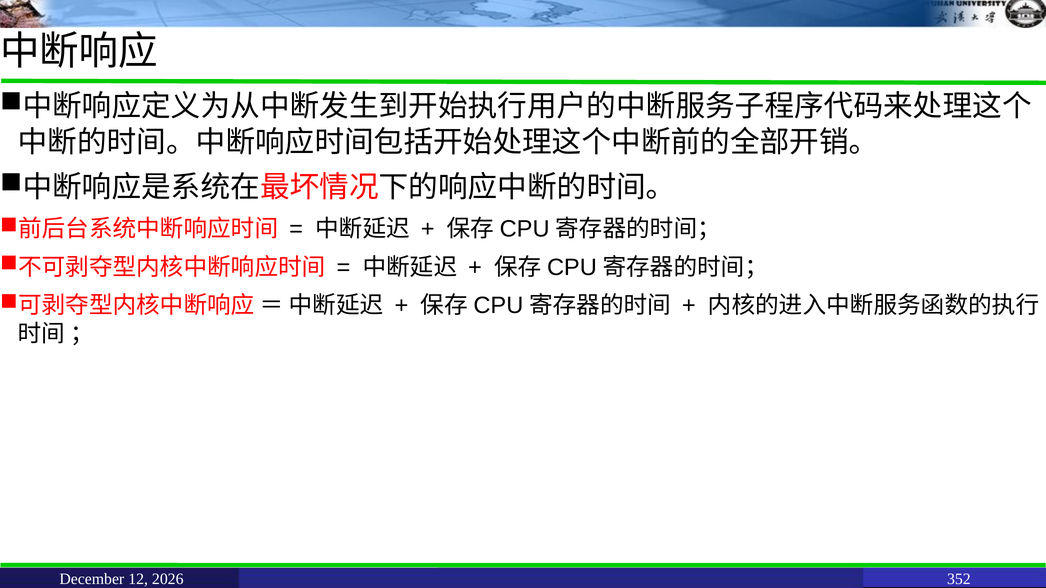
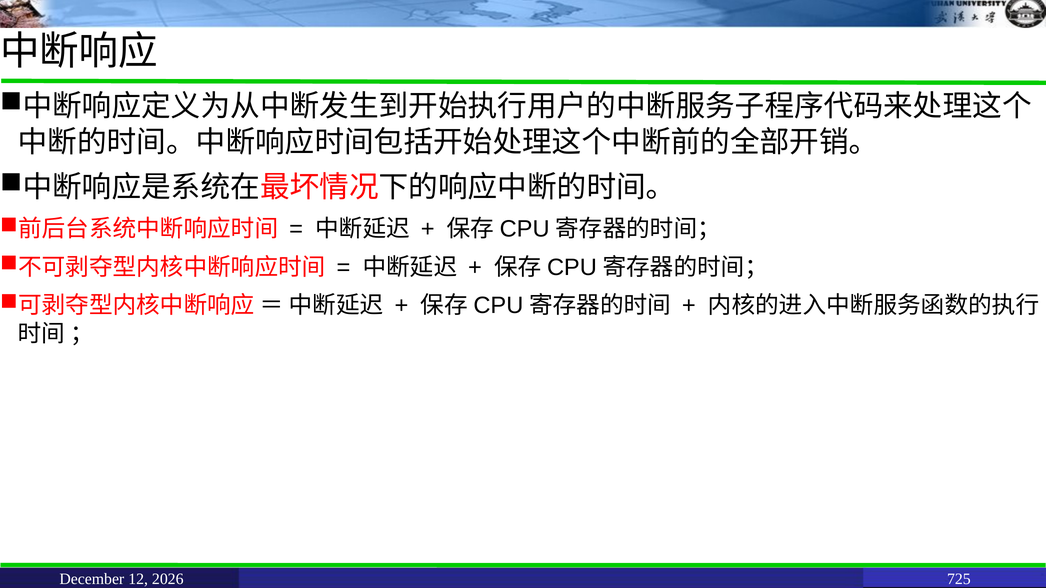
352: 352 -> 725 (959, 580)
